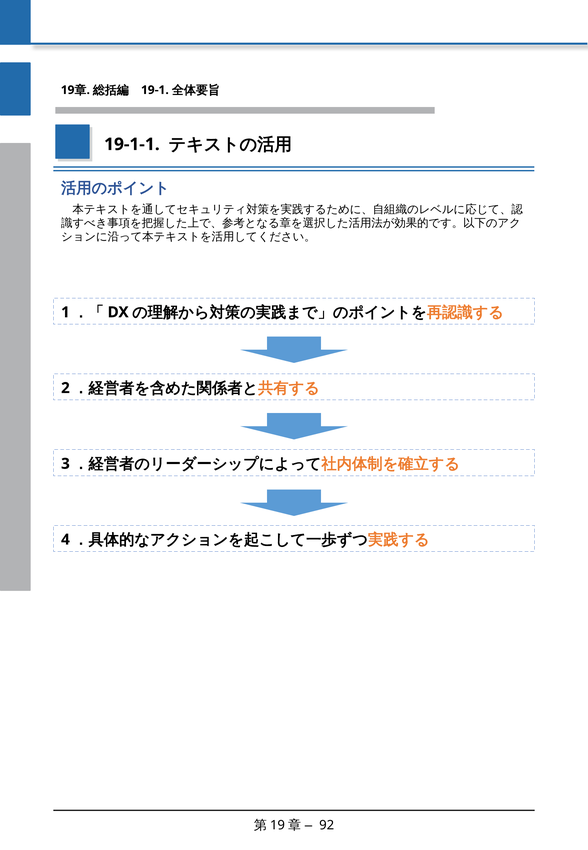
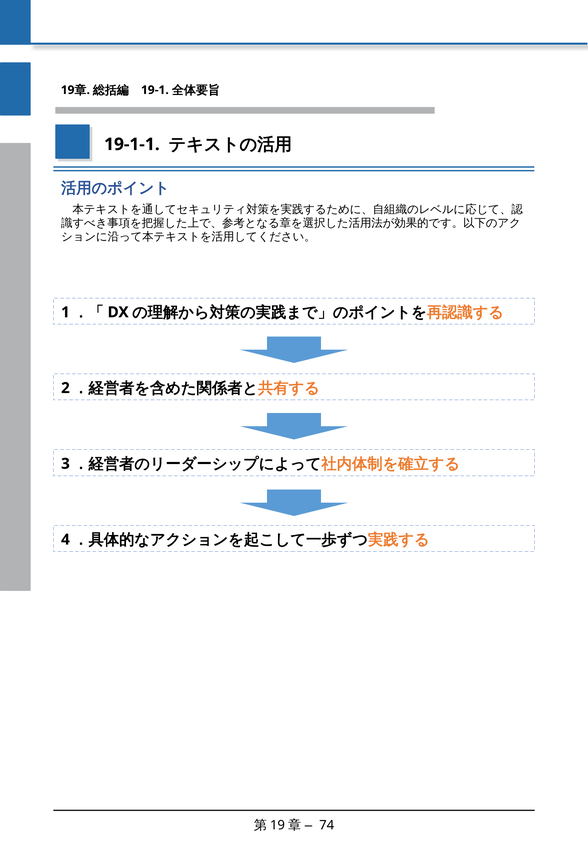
92: 92 -> 74 (327, 825)
